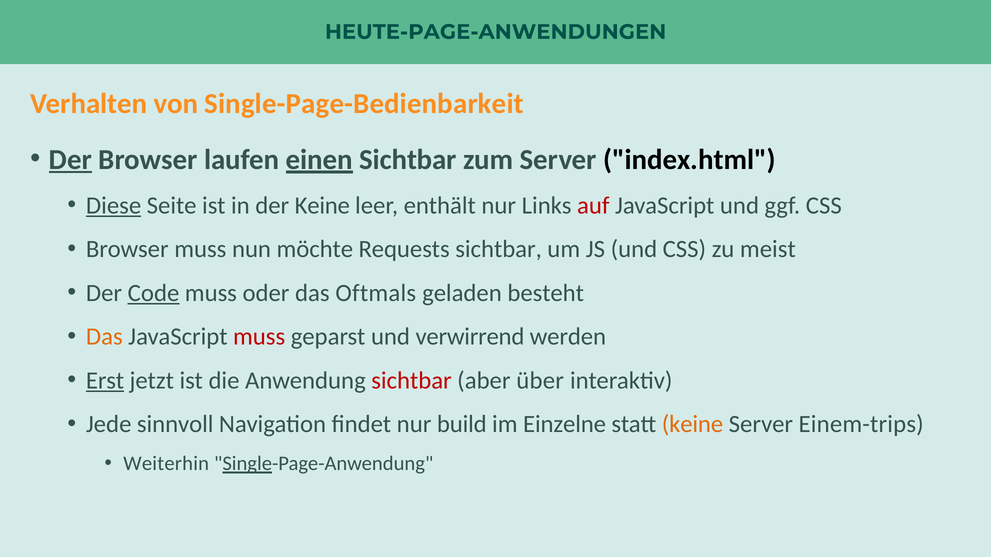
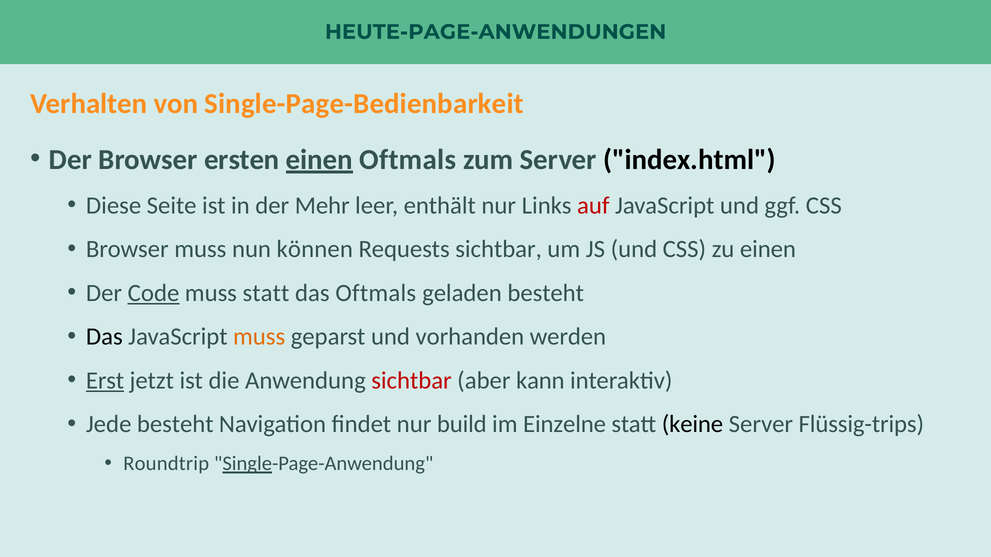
Der underline: present -> none (70, 160)
laufen: laufen -> ersten (242, 160)
einen Sichtbar: Sichtbar -> Oftmals (408, 160)
Diese underline: present -> none (114, 206)
der Keine: Keine -> Mehr (322, 206)
möchte: möchte -> können (315, 249)
zu meist: meist -> einen (768, 249)
muss oder: oder -> statt (266, 293)
Das colour: orange -> black (104, 337)
muss colour: red -> orange (259, 337)
verwirrend: verwirrend -> vorhanden (470, 337)
über: über -> kann (540, 381)
Jede sinnvoll: sinnvoll -> besteht (175, 425)
keine colour: orange -> black (692, 425)
Einem-trips: Einem-trips -> Flüssig-trips (861, 425)
Weiterhin: Weiterhin -> Roundtrip (166, 464)
